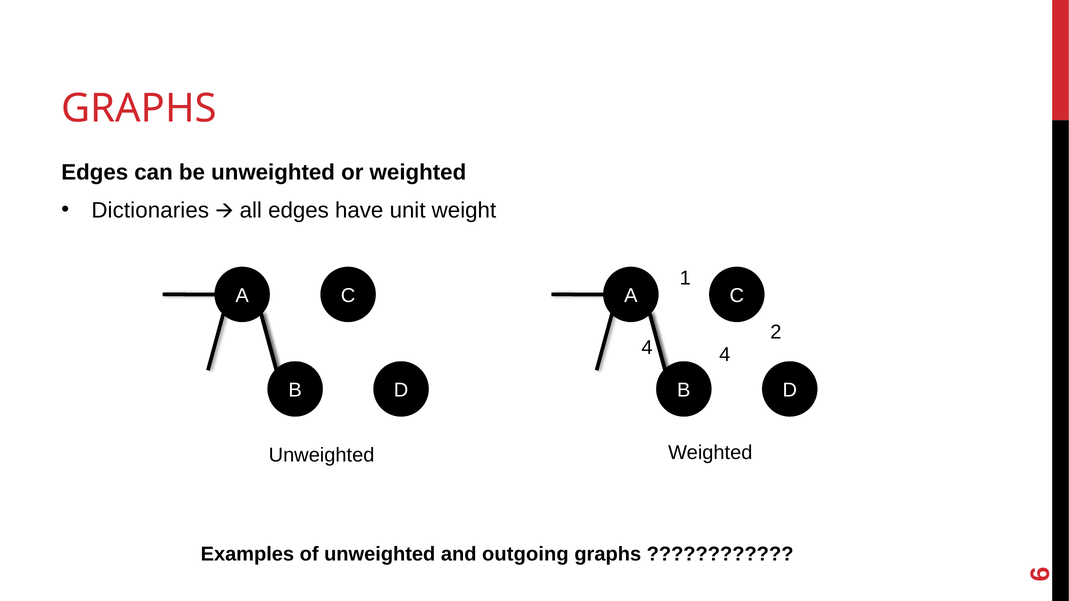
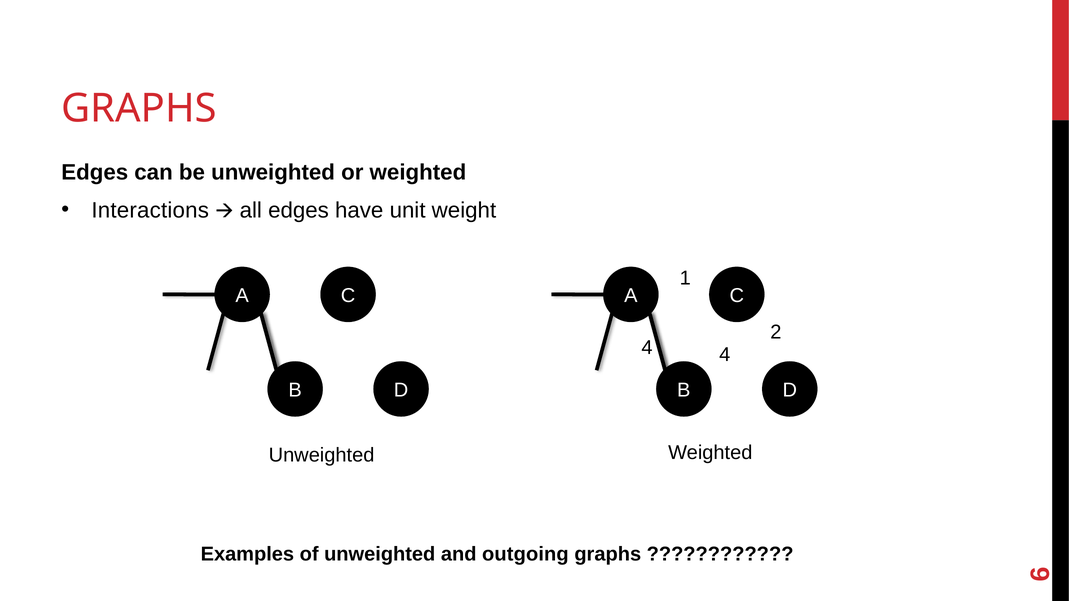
Dictionaries: Dictionaries -> Interactions (150, 210)
